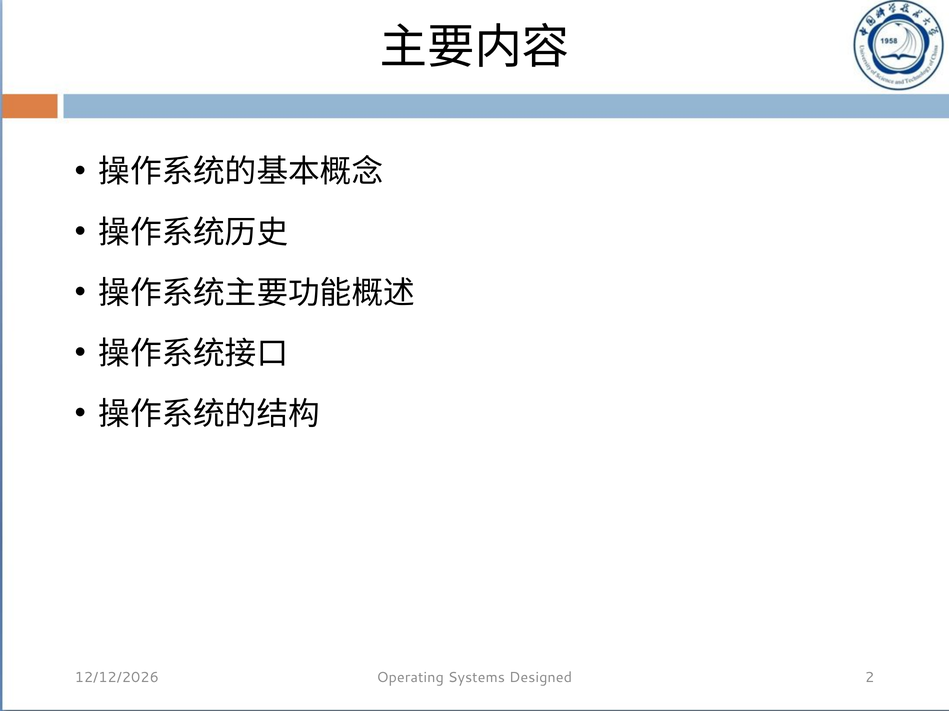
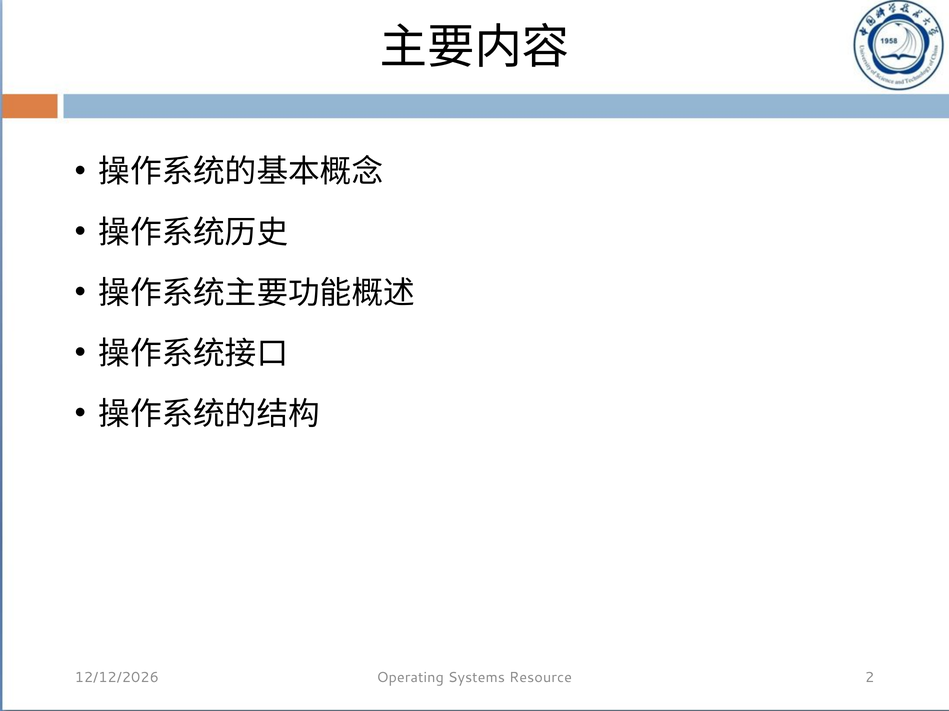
Designed: Designed -> Resource (541, 678)
